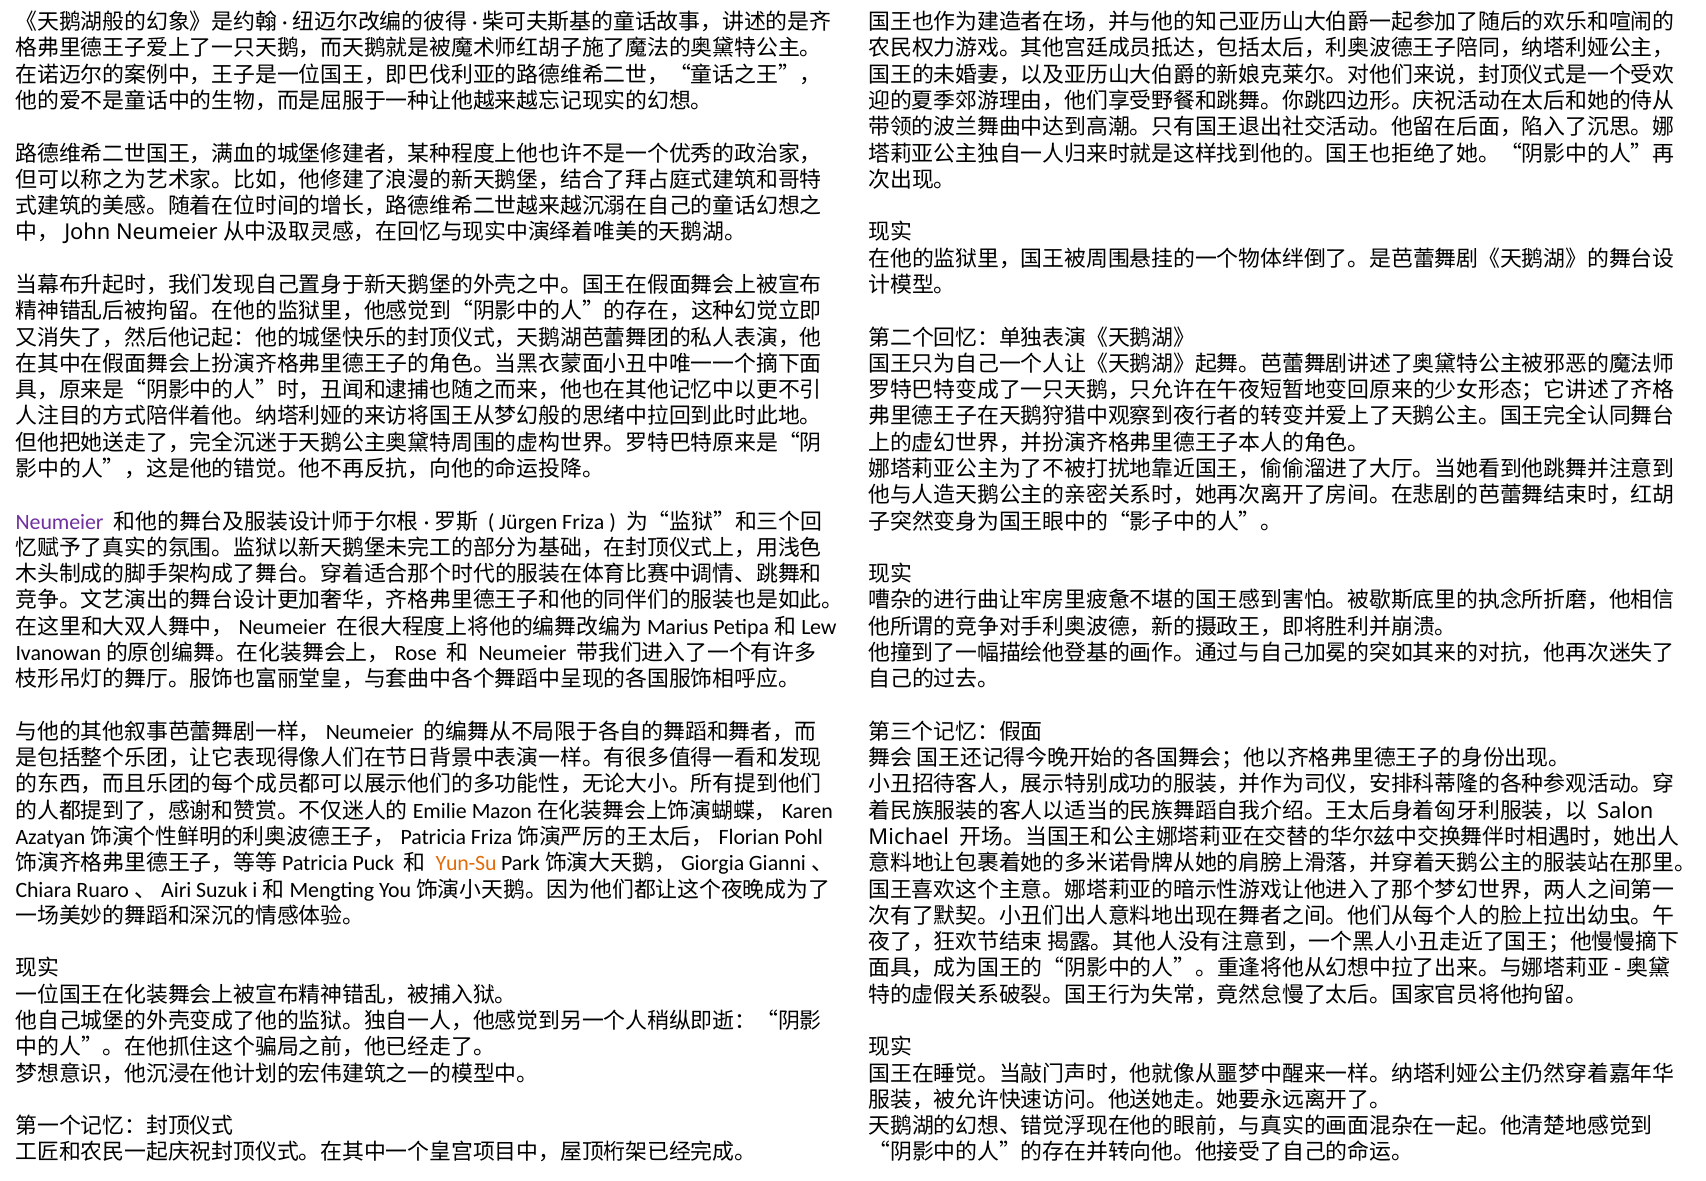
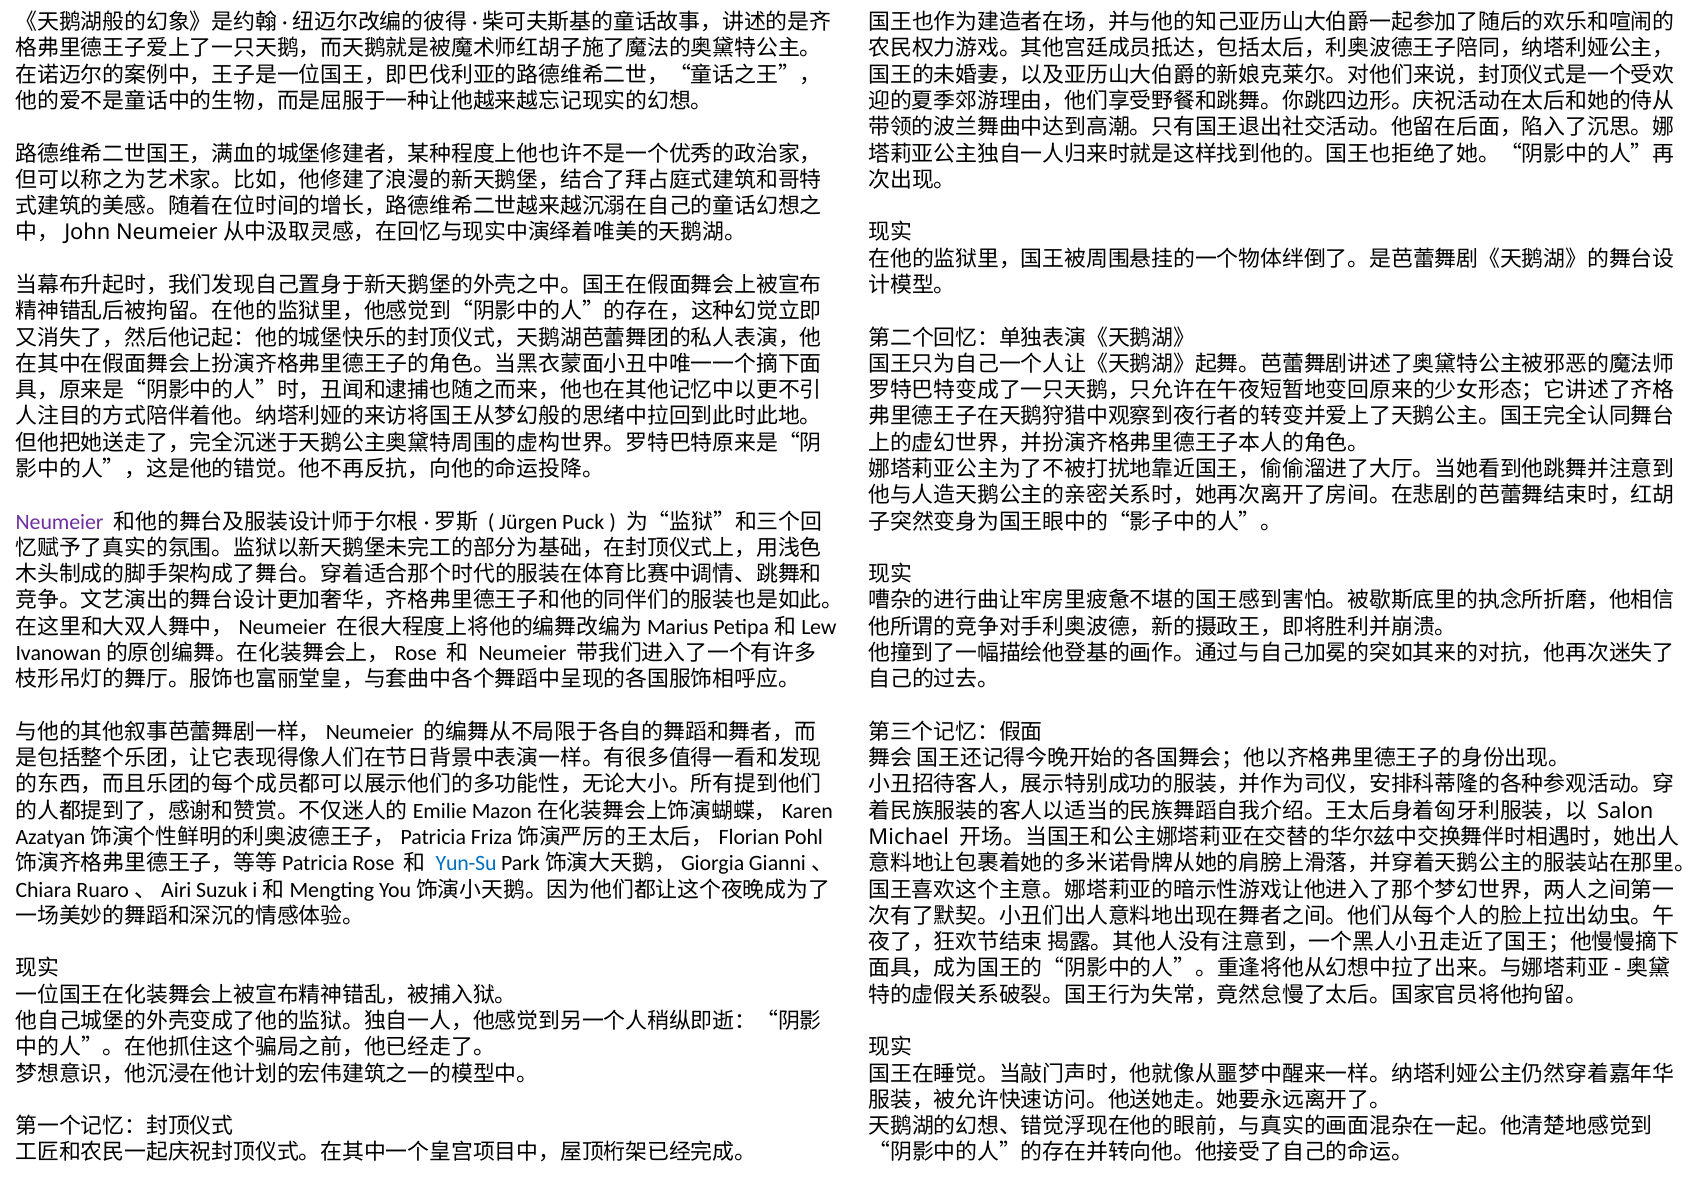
Friza: Friza -> Puck (583, 522)
Puck: Puck -> Rose (373, 864)
Yun-Su colour: orange -> blue (466, 864)
